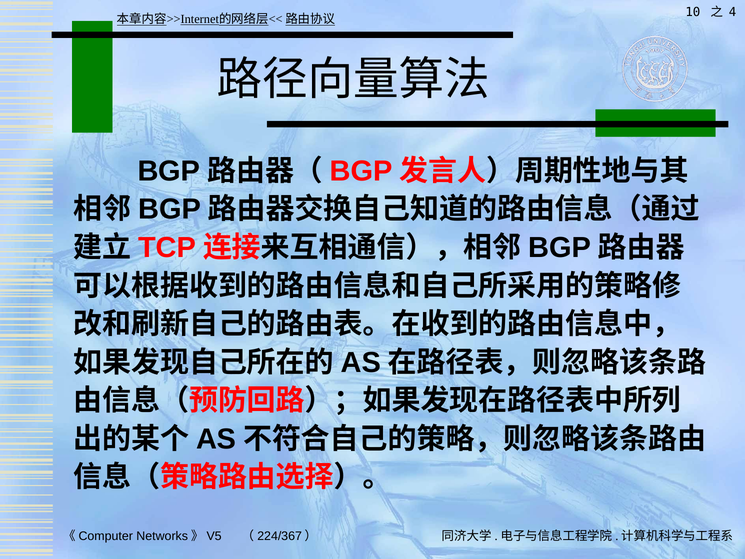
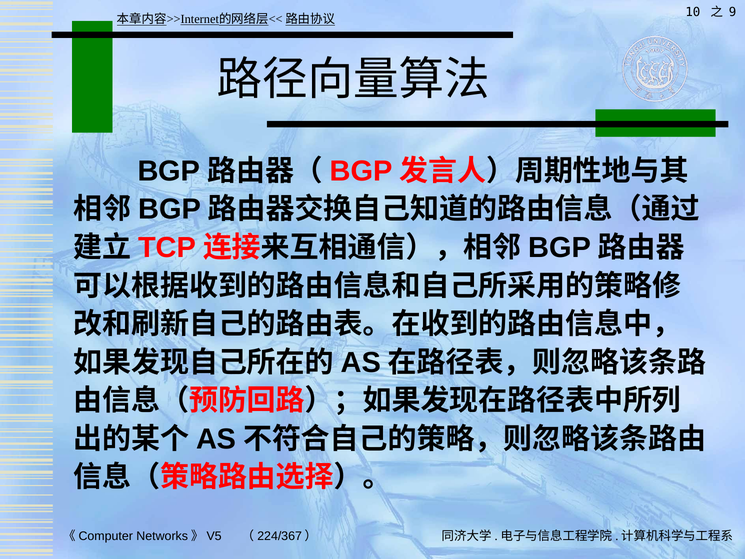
4: 4 -> 9 (733, 12)
